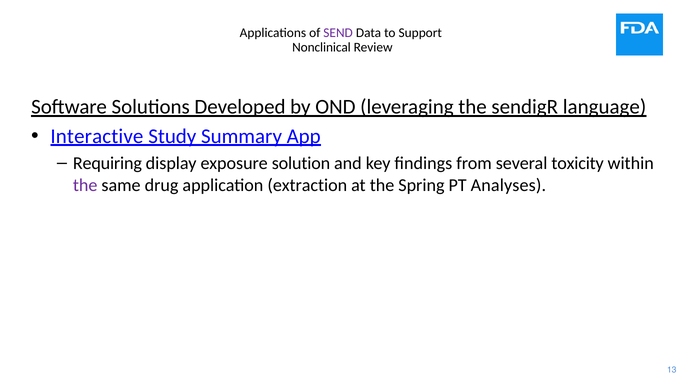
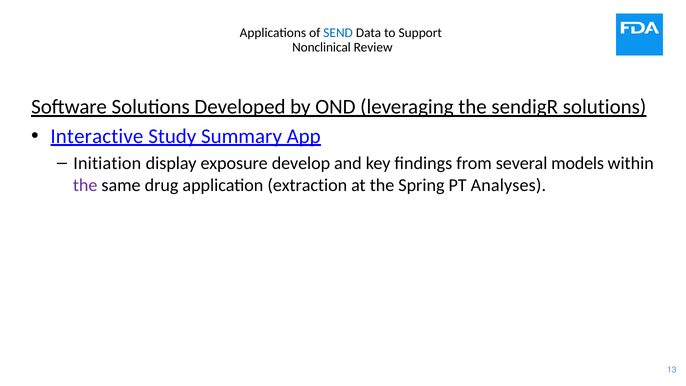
SEND colour: purple -> blue (338, 33)
sendigR language: language -> solutions (605, 107)
Requiring: Requiring -> Initiation (107, 163)
solution: solution -> develop (301, 163)
toxicity: toxicity -> models (578, 163)
